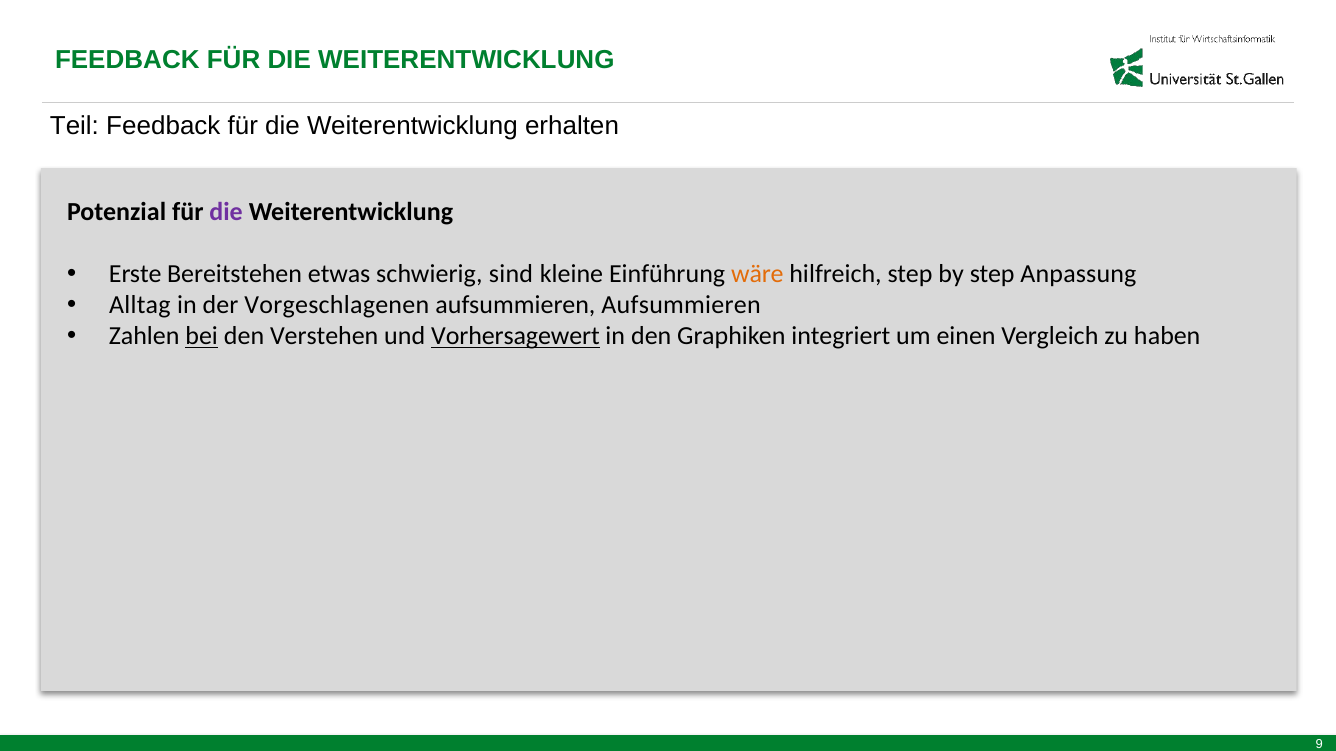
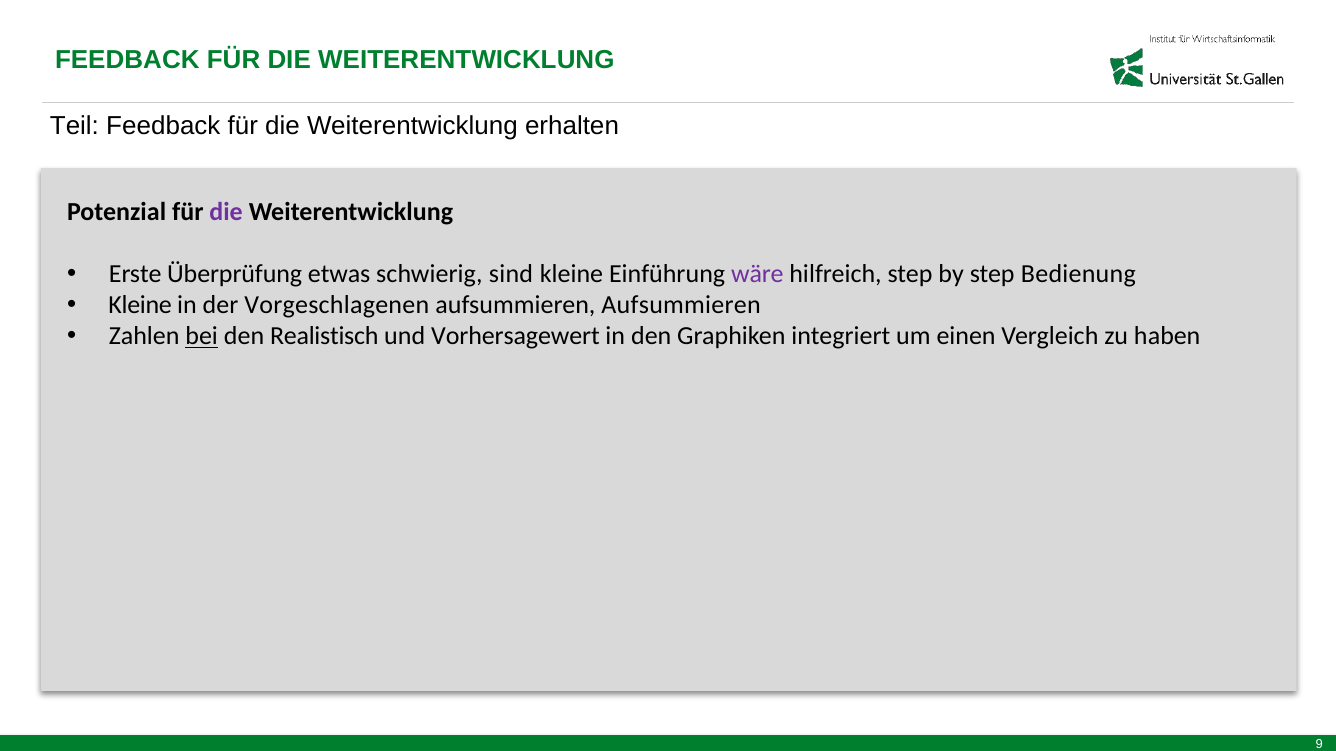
Bereitstehen: Bereitstehen -> Überprüfung (235, 274)
wäre colour: orange -> purple (757, 274)
Anpassung: Anpassung -> Bedienung (1078, 274)
Alltag: Alltag -> Kleine (140, 305)
Verstehen: Verstehen -> Realistisch (324, 337)
Vorhersagewert underline: present -> none (515, 337)
